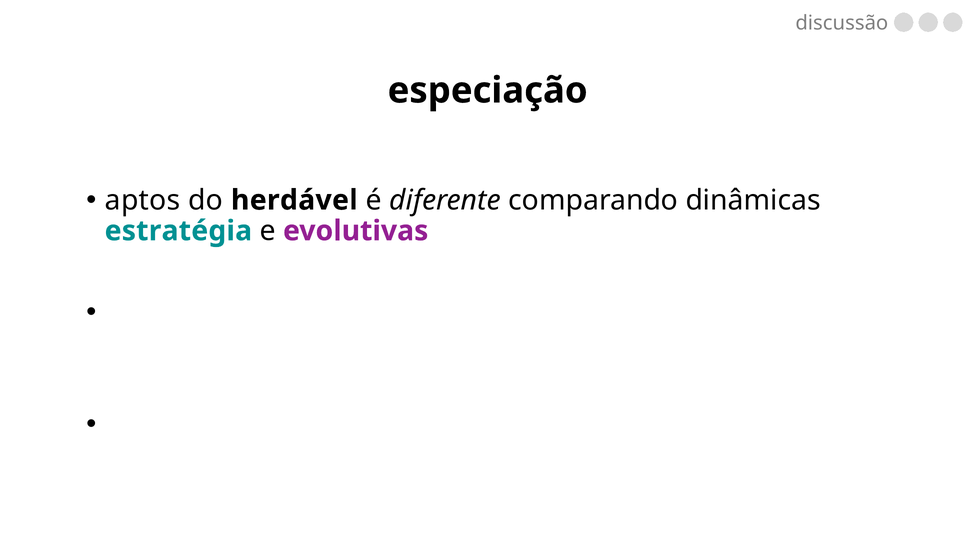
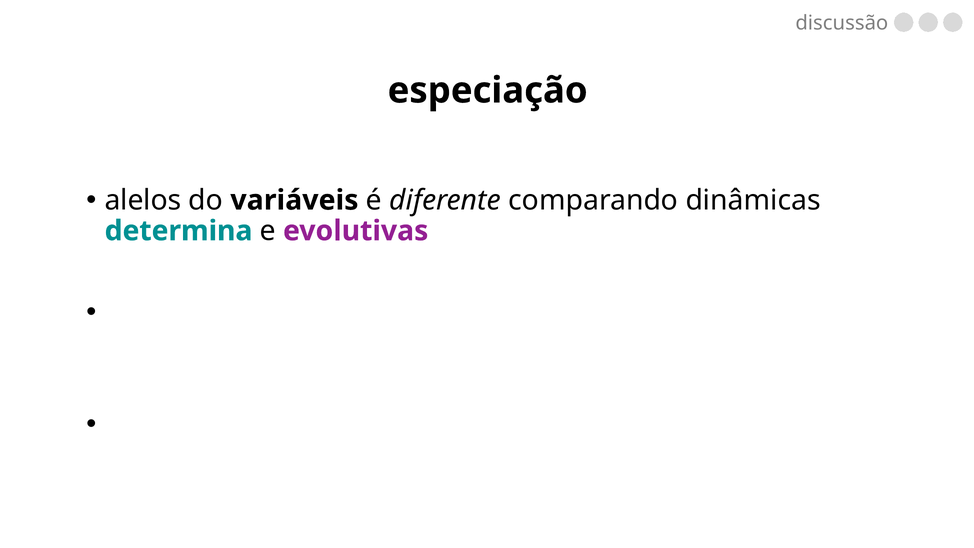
aptos: aptos -> alelos (143, 200)
herdável: herdável -> variáveis (294, 200)
estratégia: estratégia -> determina (179, 231)
